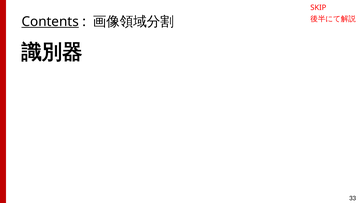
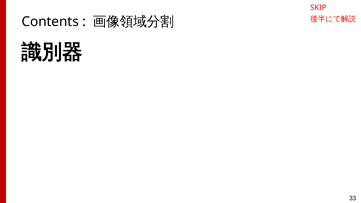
Contents underline: present -> none (50, 22)
